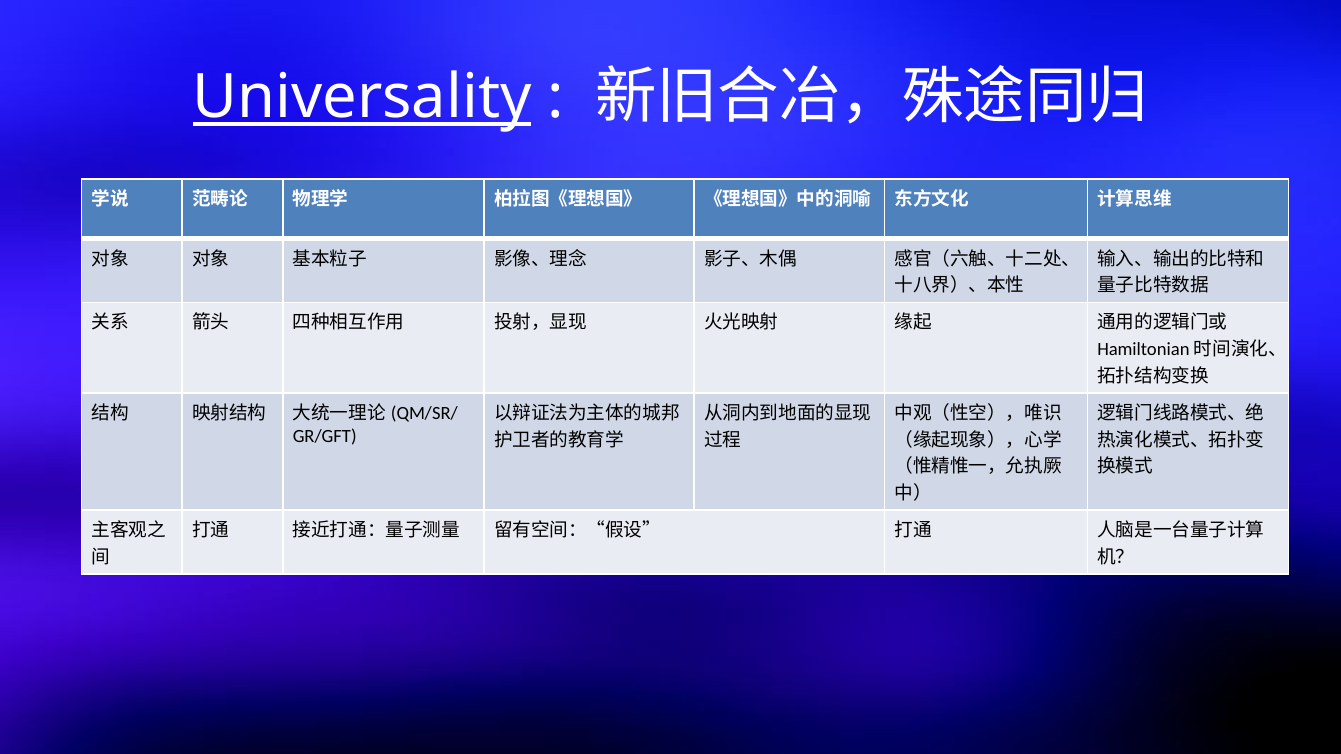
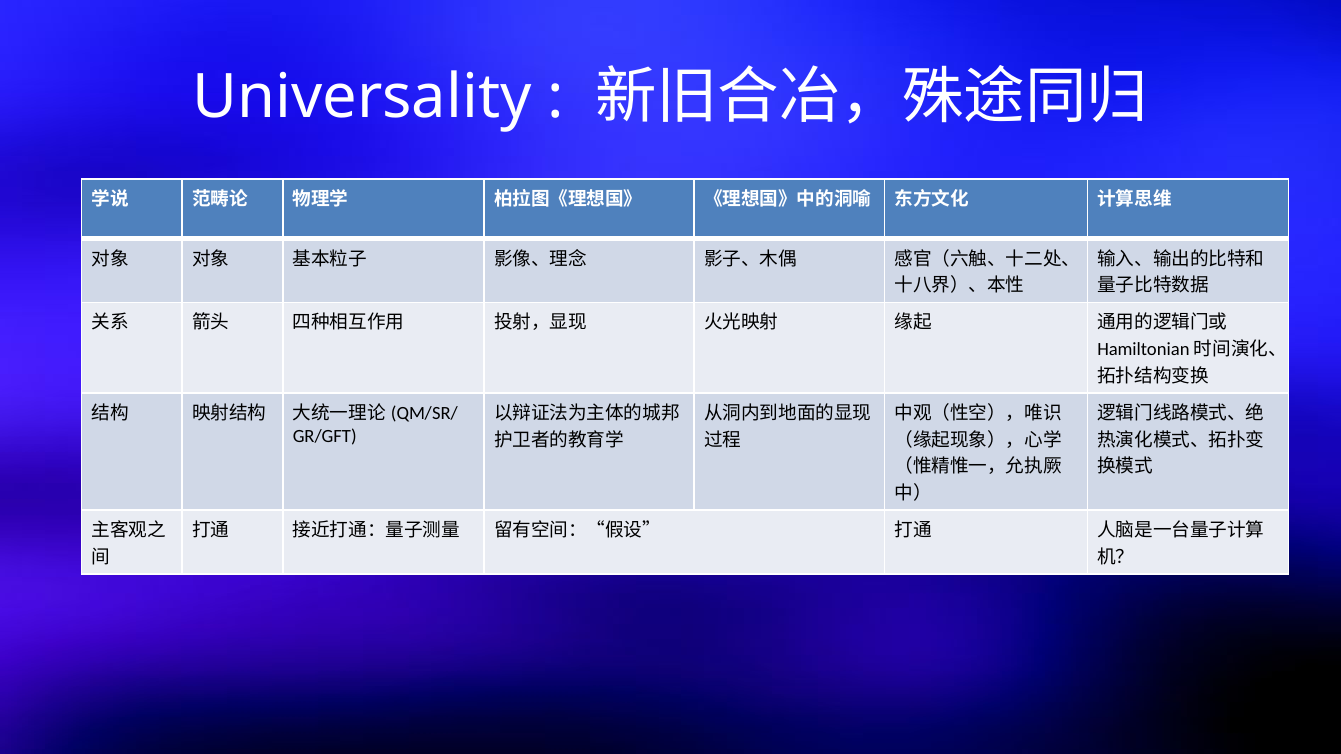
Universality underline: present -> none (362, 97)
